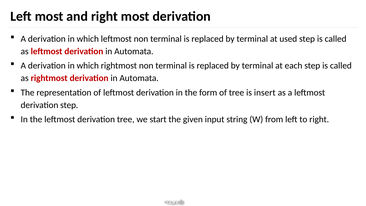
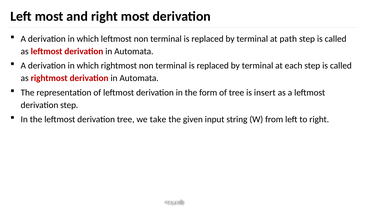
used: used -> path (288, 39)
start: start -> take (158, 119)
